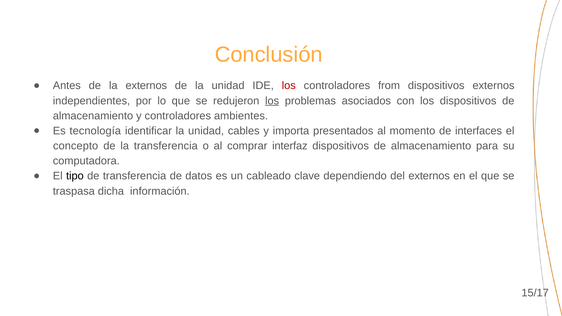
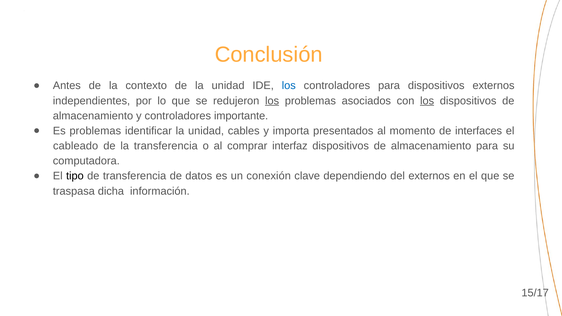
la externos: externos -> contexto (146, 86)
los colour: red -> blue (289, 86)
controladores from: from -> para (389, 86)
los underline: none -> present (427, 101)
ambientes: ambientes -> importante (241, 116)
Es tecnología: tecnología -> problemas (95, 131)
concepto: concepto -> cableado (76, 146)
cableado: cableado -> conexión (269, 176)
